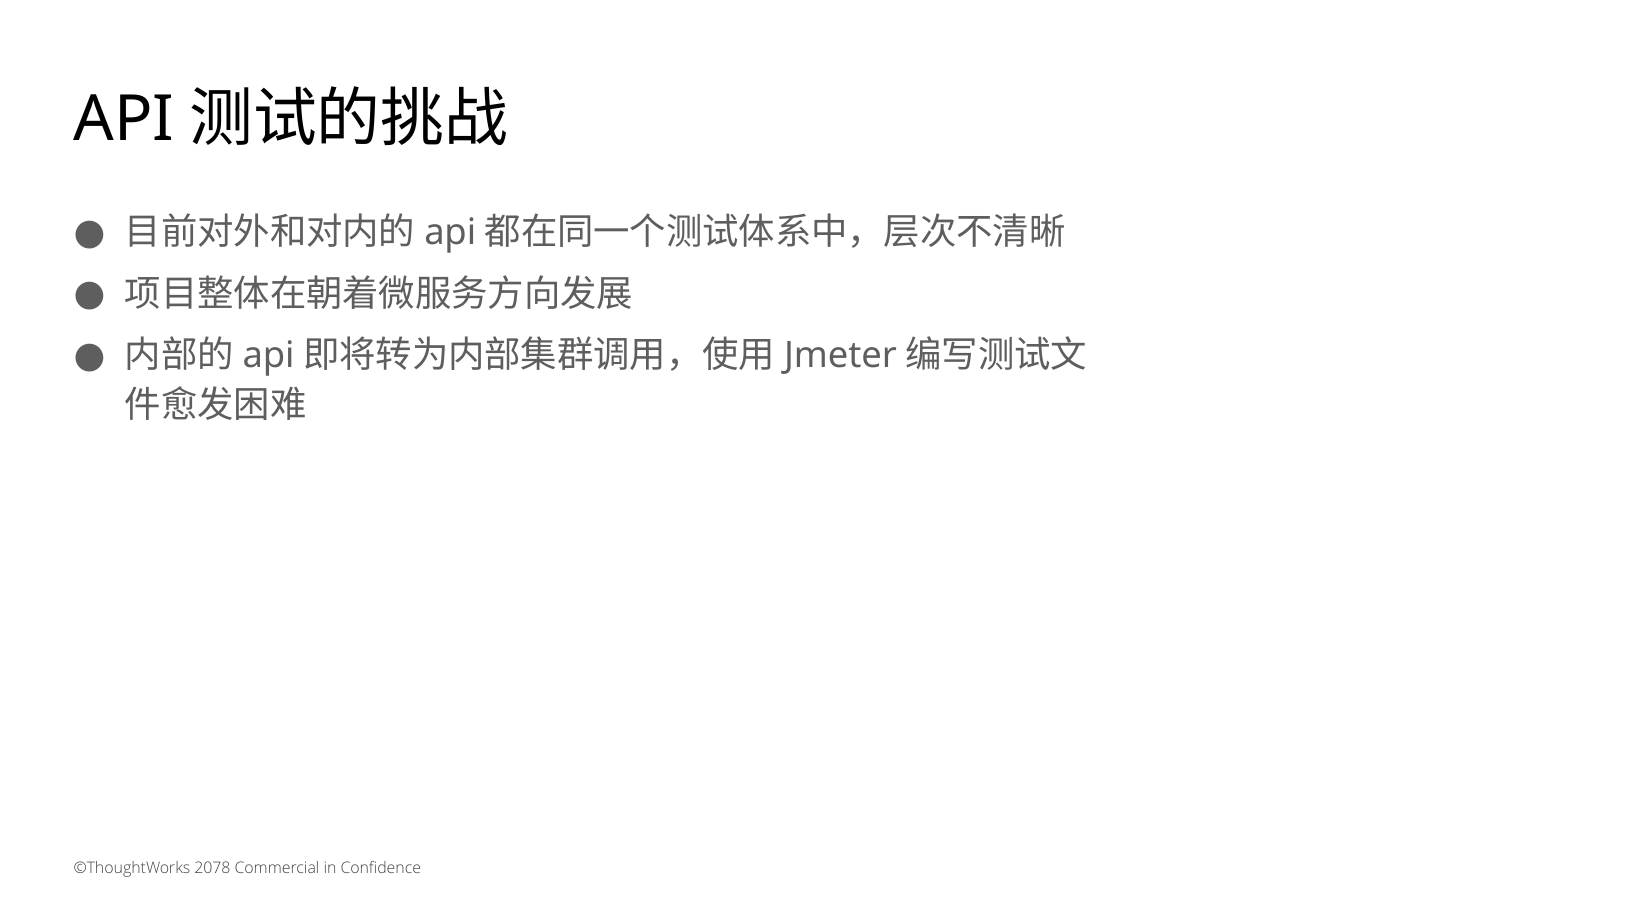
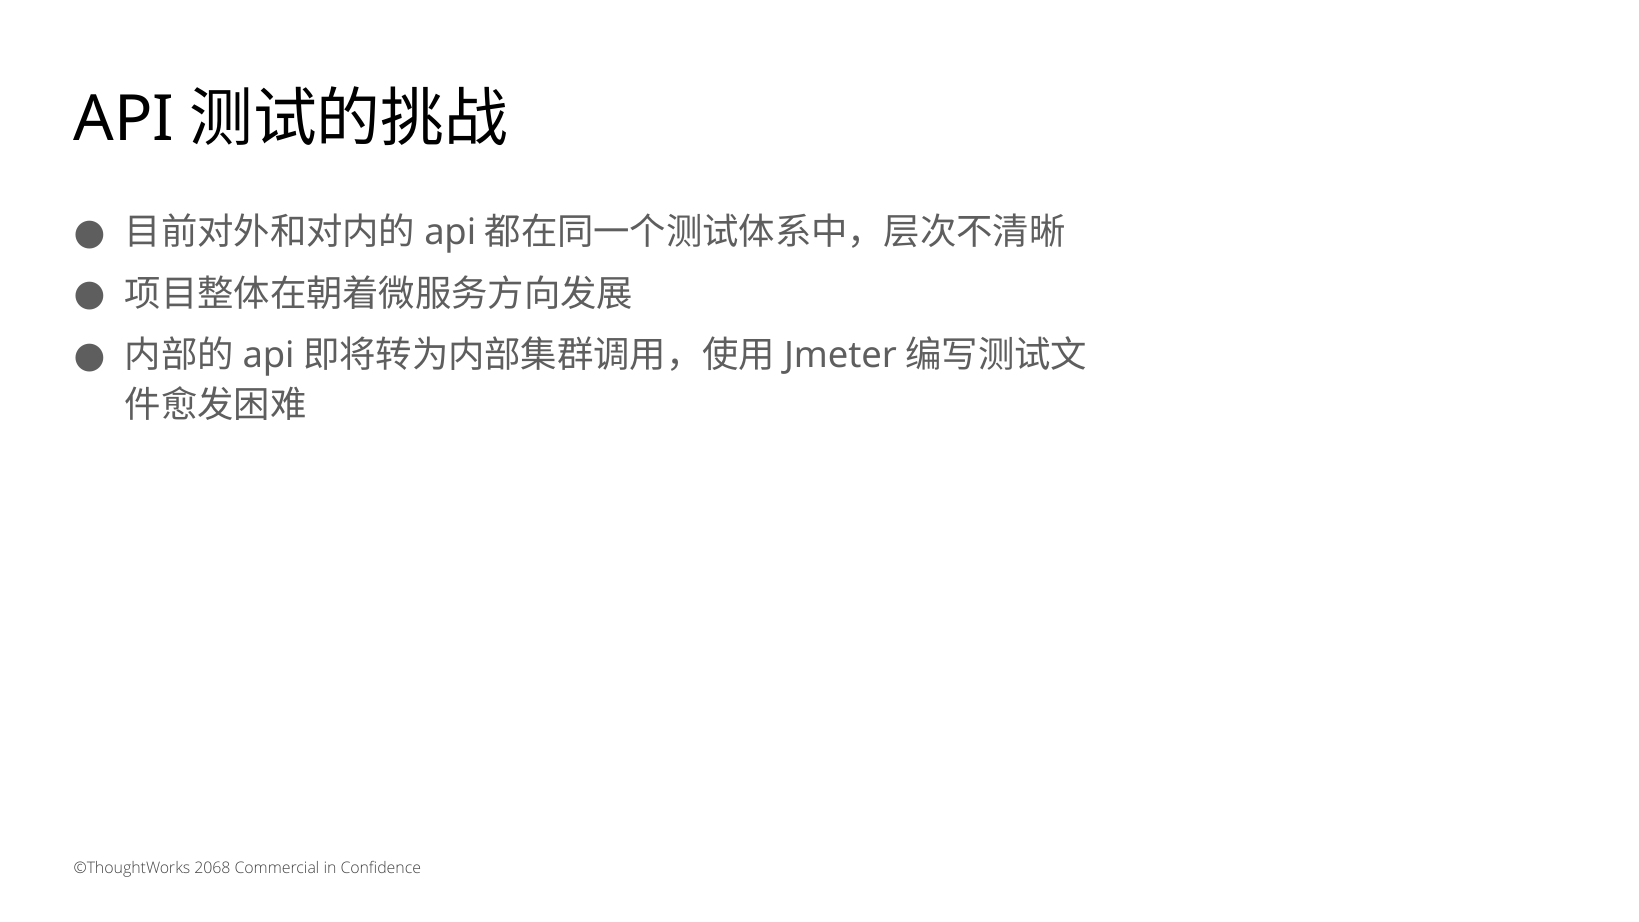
2078: 2078 -> 2068 (212, 868)
